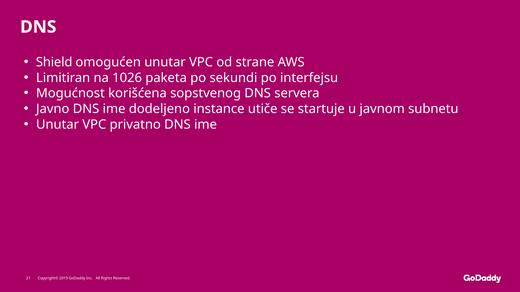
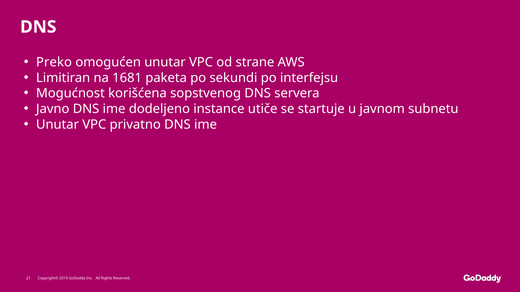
Shield: Shield -> Preko (54, 62)
1026: 1026 -> 1681 (127, 78)
